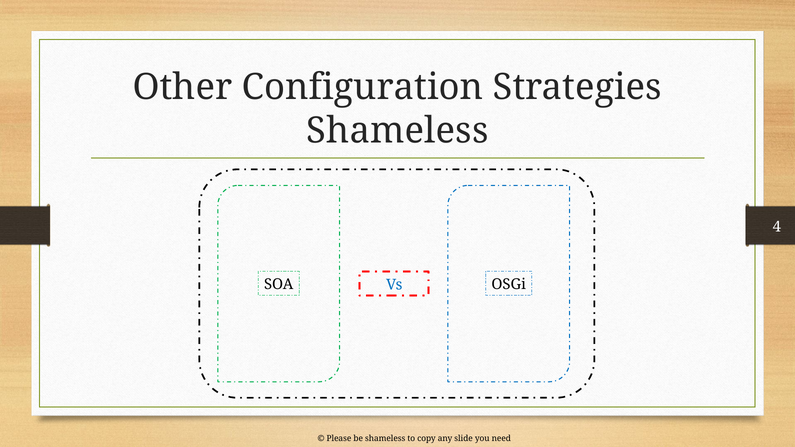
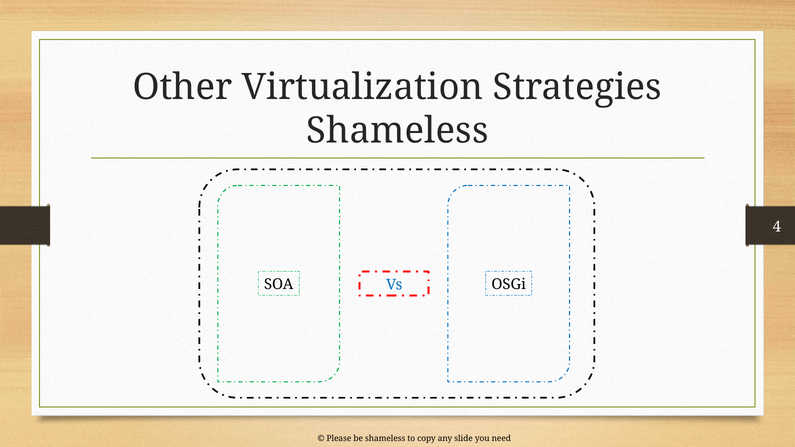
Configuration: Configuration -> Virtualization (362, 87)
